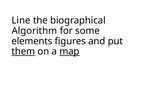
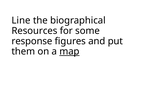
Algorithm: Algorithm -> Resources (34, 31)
elements: elements -> response (32, 41)
them underline: present -> none (23, 51)
